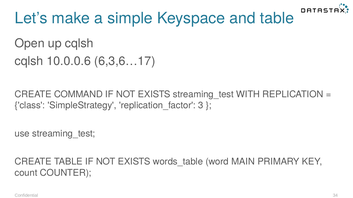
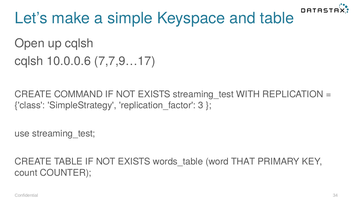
6,3,6…17: 6,3,6…17 -> 7,7,9…17 (125, 61)
MAIN: MAIN -> THAT (243, 162)
